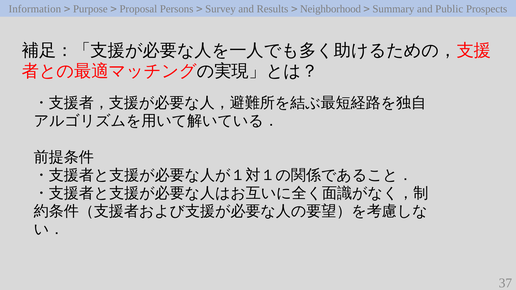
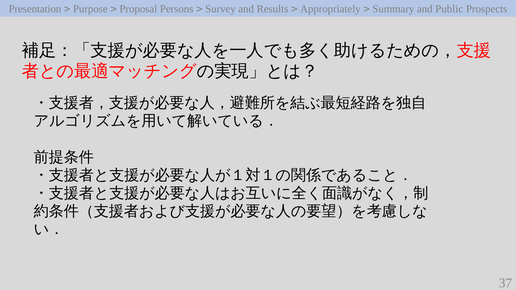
Information: Information -> Presentation (35, 9)
Neighborhood: Neighborhood -> Appropriately (330, 9)
